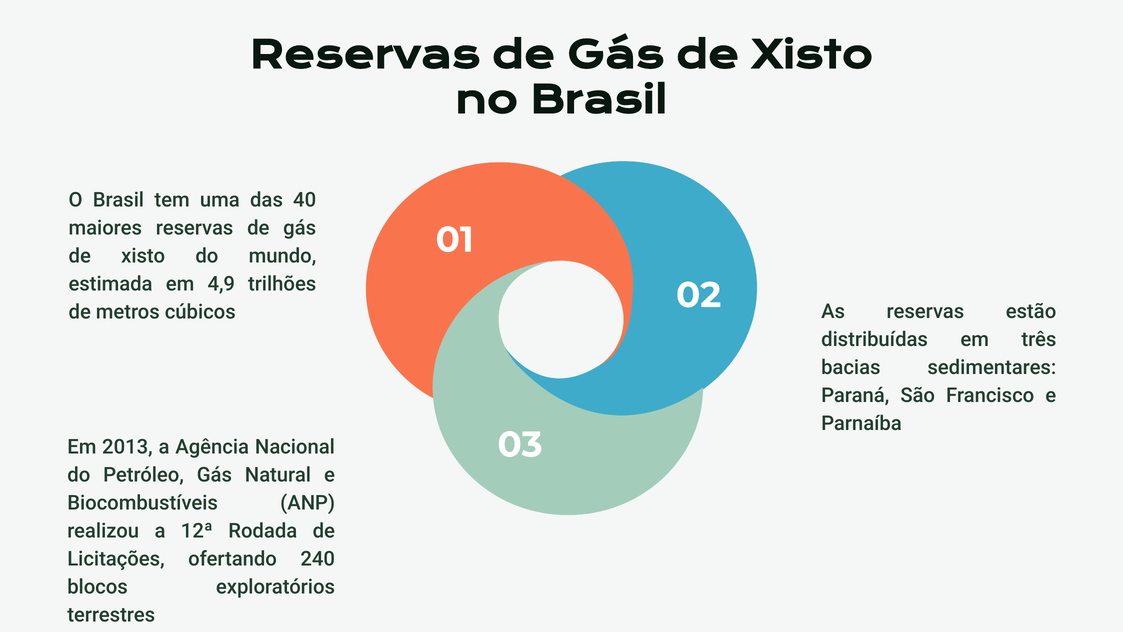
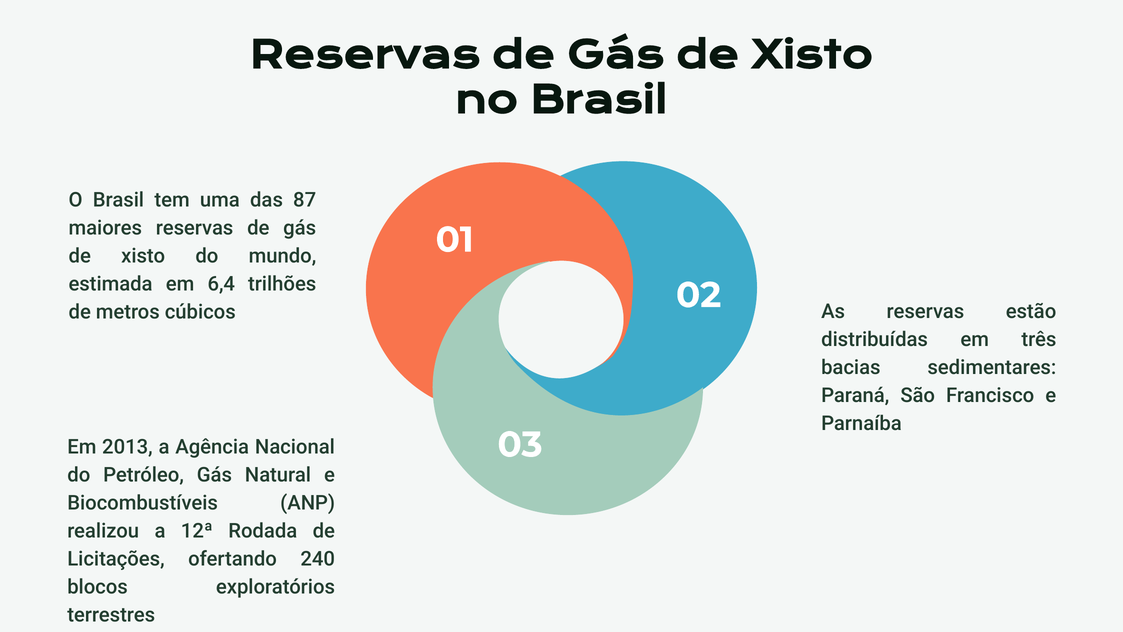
40: 40 -> 87 (305, 200)
4,9: 4,9 -> 6,4 (221, 284)
